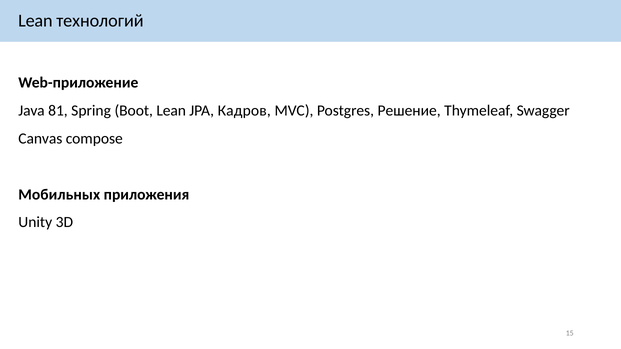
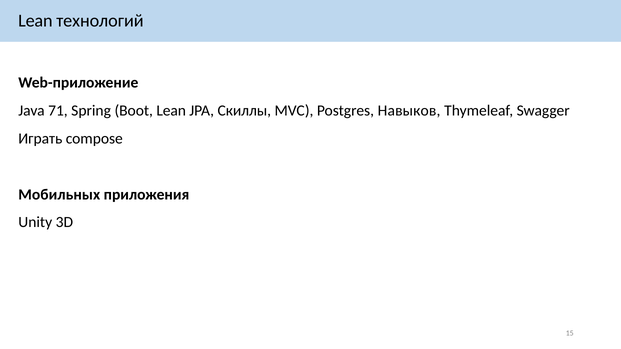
81: 81 -> 71 (58, 111)
Кадров: Кадров -> Скиллы (244, 111)
Решение: Решение -> Навыков (409, 111)
Canvas: Canvas -> Играть (40, 139)
